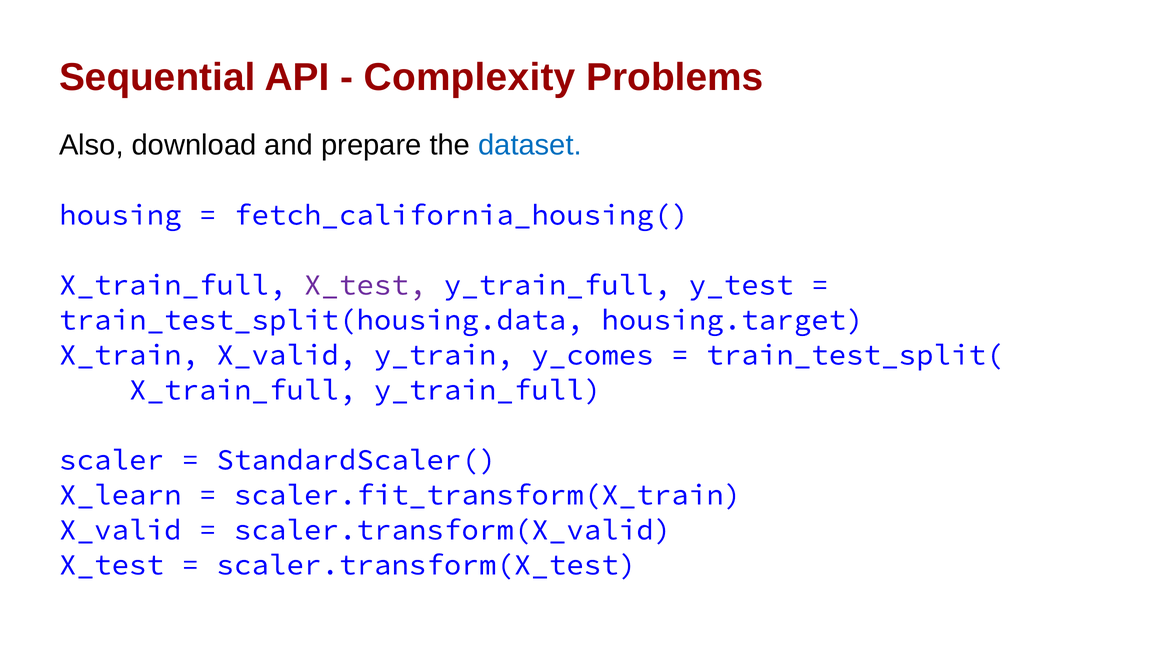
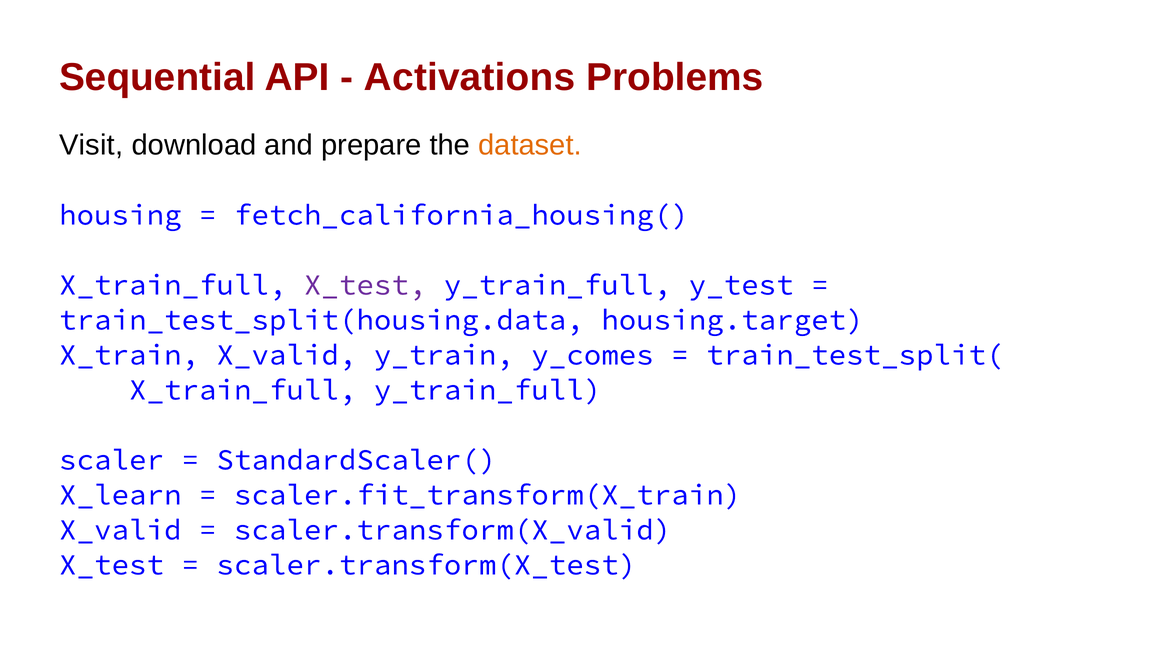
Complexity: Complexity -> Activations (470, 77)
Also: Also -> Visit (91, 145)
dataset colour: blue -> orange (530, 145)
